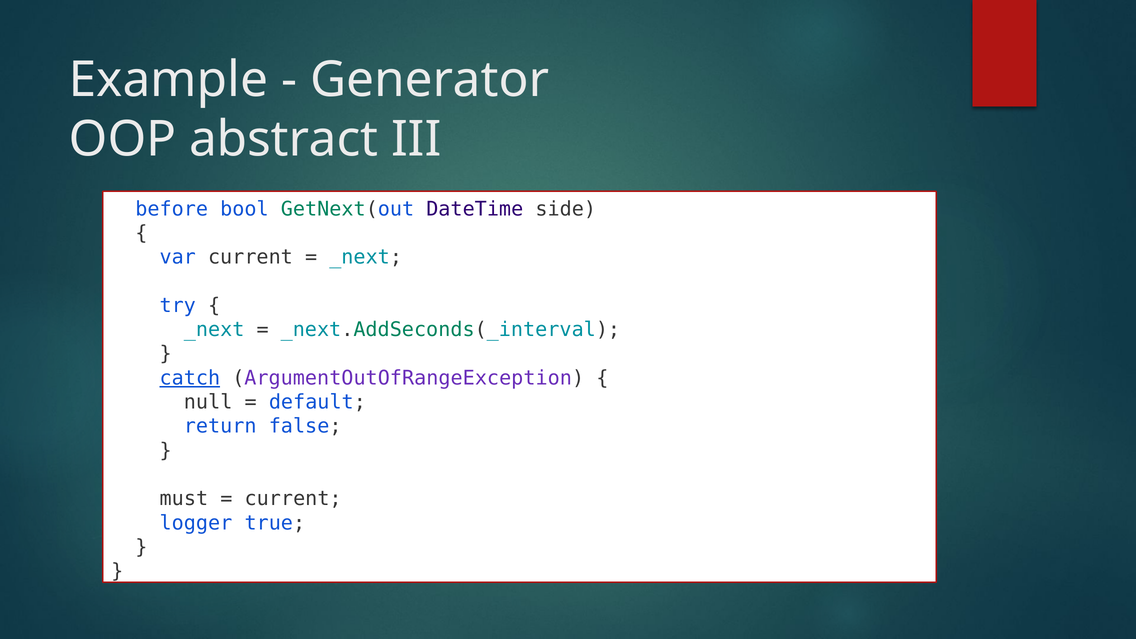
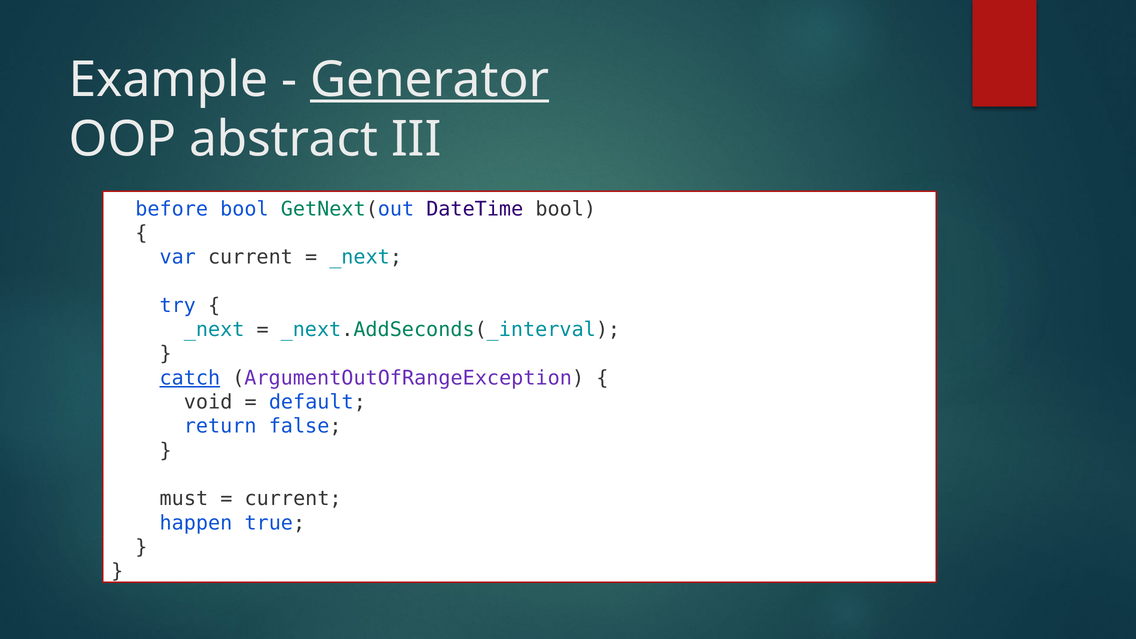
Generator underline: none -> present (430, 80)
DateTime side: side -> bool (566, 209)
null: null -> void (208, 402)
logger: logger -> happen (196, 523)
